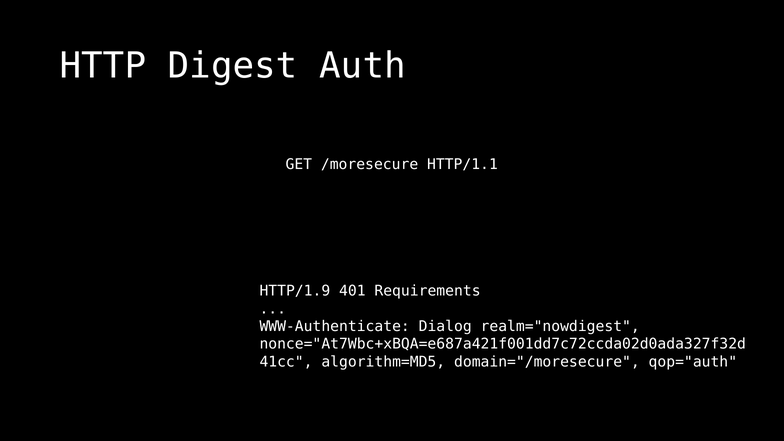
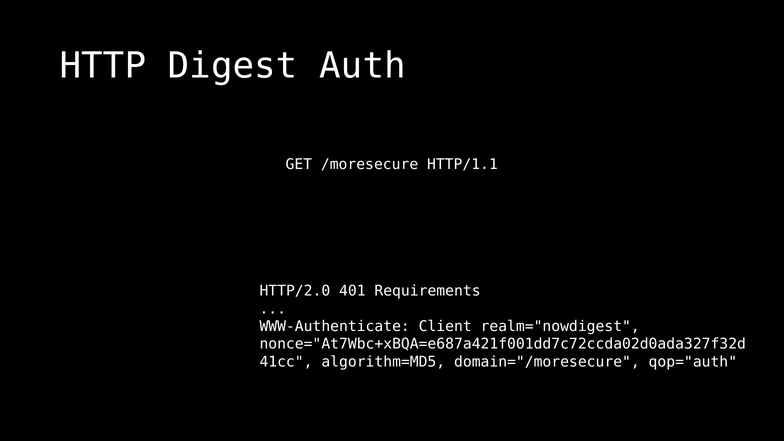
HTTP/1.9: HTTP/1.9 -> HTTP/2.0 (295, 291)
Dialog: Dialog -> Client (445, 326)
